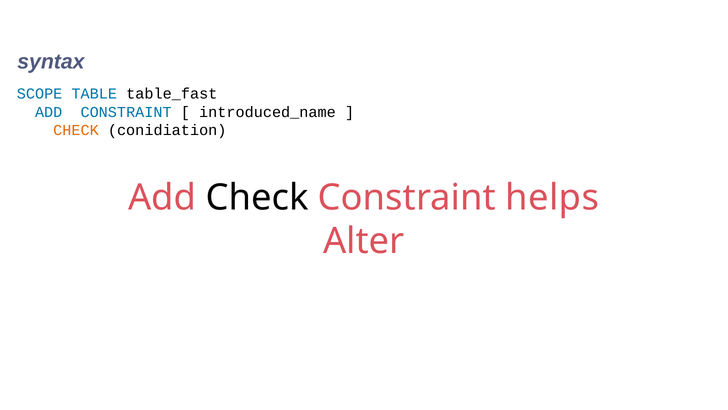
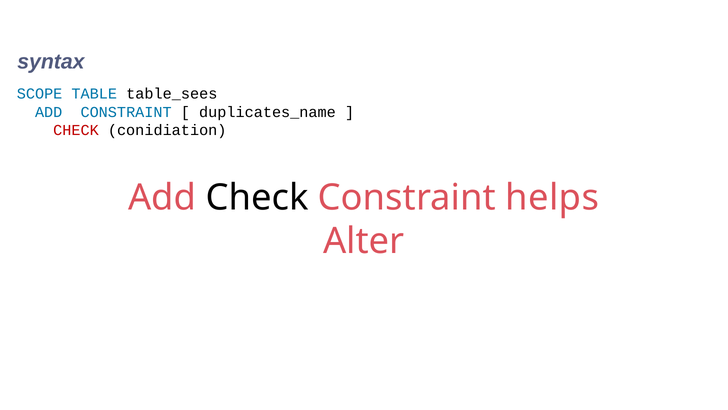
table_fast: table_fast -> table_sees (172, 94)
introduced_name: introduced_name -> duplicates_name (267, 112)
CHECK colour: orange -> red (76, 130)
